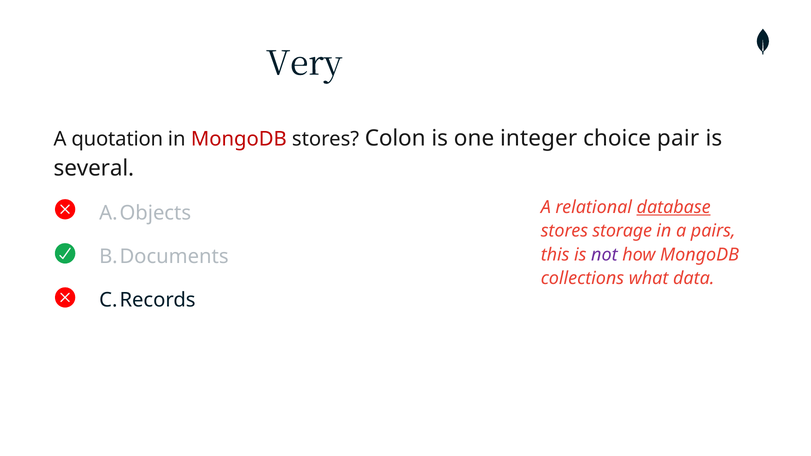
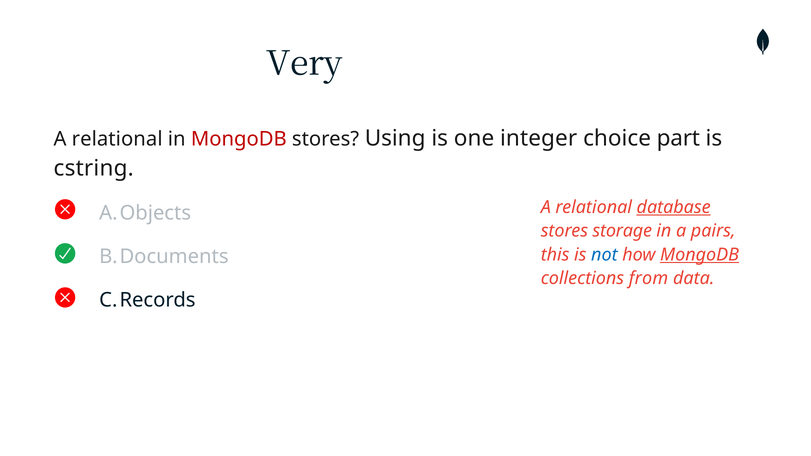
quotation: quotation -> relational (117, 139)
Colon: Colon -> Using (395, 139)
pair: pair -> part (678, 139)
several: several -> cstring (94, 168)
not colour: purple -> blue (604, 255)
MongoDB underline: none -> present (700, 255)
what: what -> from (648, 279)
